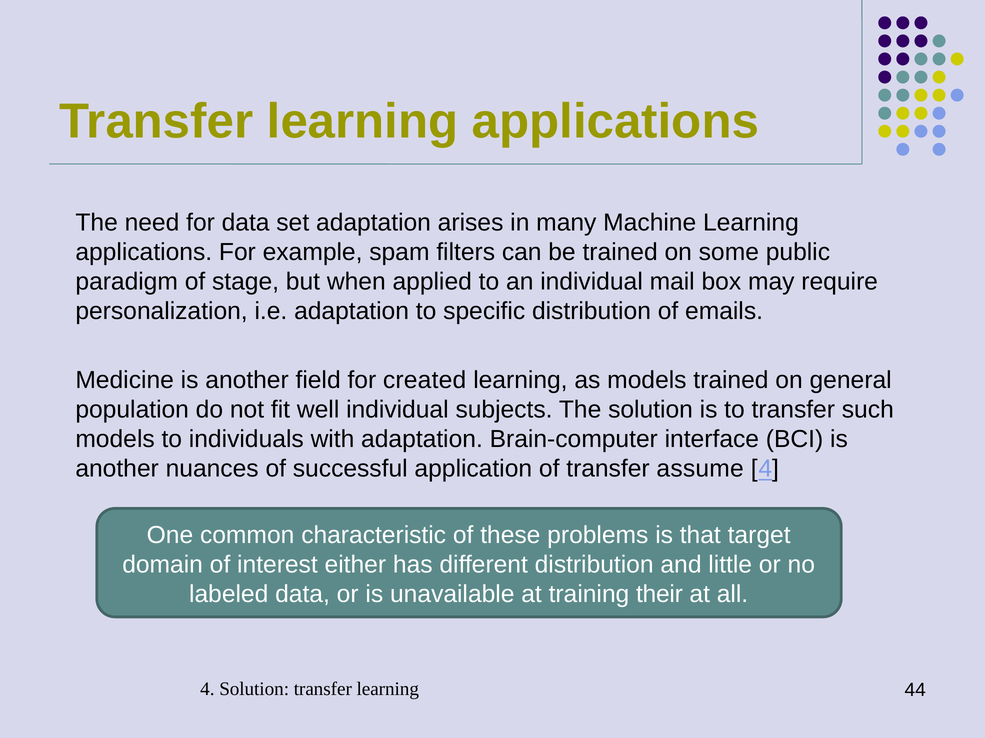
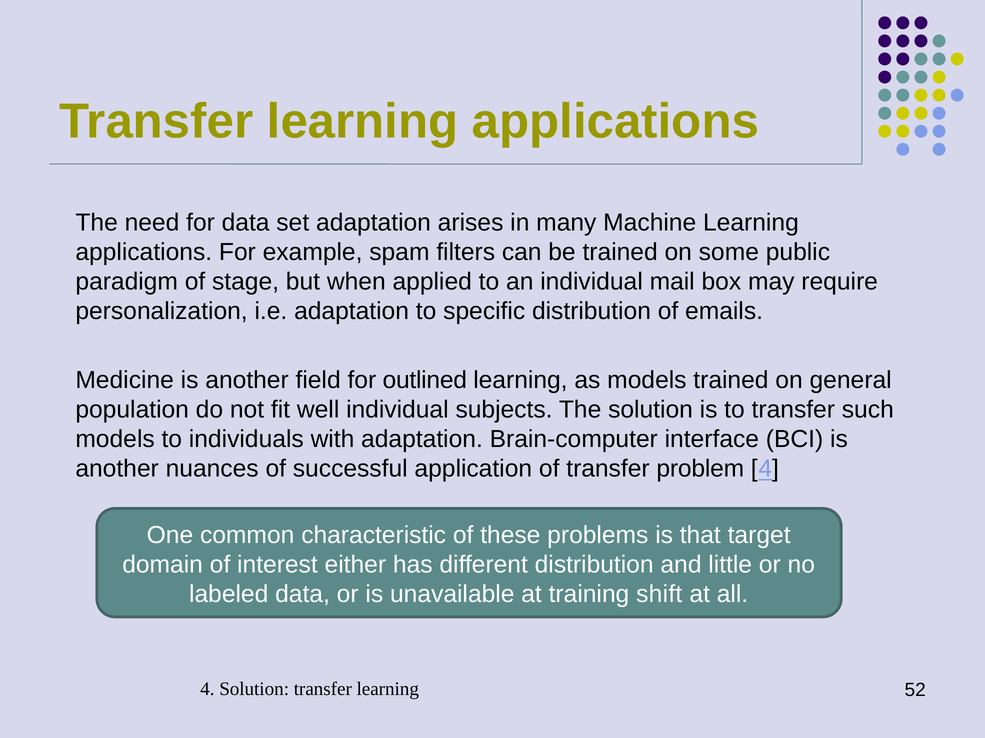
created: created -> outlined (425, 381)
assume: assume -> problem (700, 469)
their: their -> shift (659, 595)
44: 44 -> 52 (915, 691)
